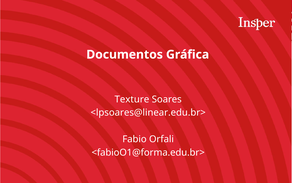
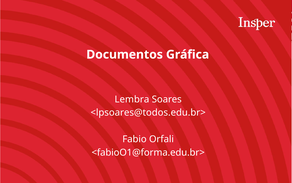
Texture: Texture -> Lembra (132, 99)
<lpsoares@linear.edu.br>: <lpsoares@linear.edu.br> -> <lpsoares@todos.edu.br> (148, 112)
